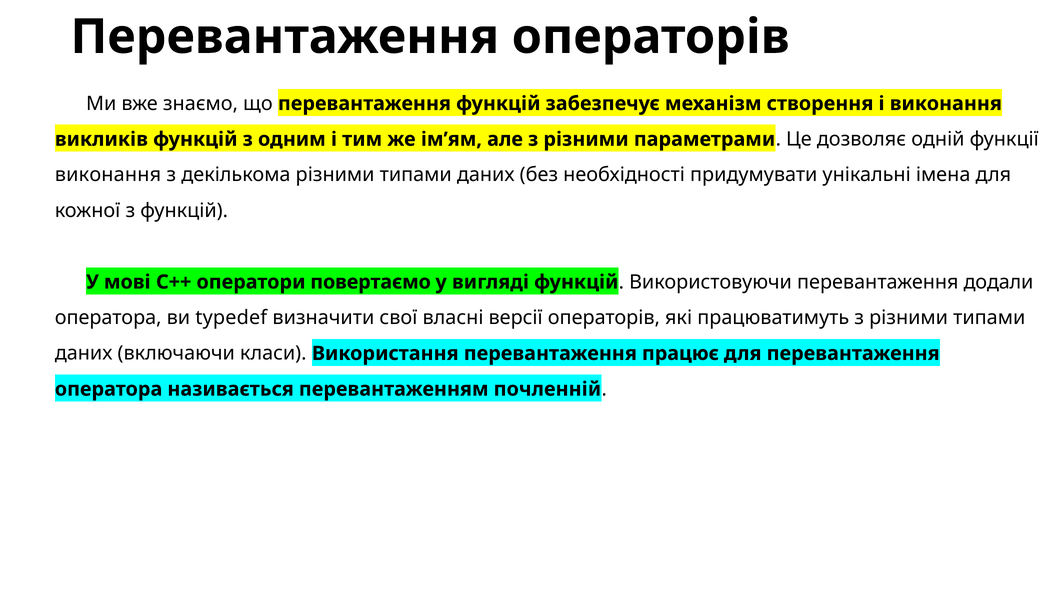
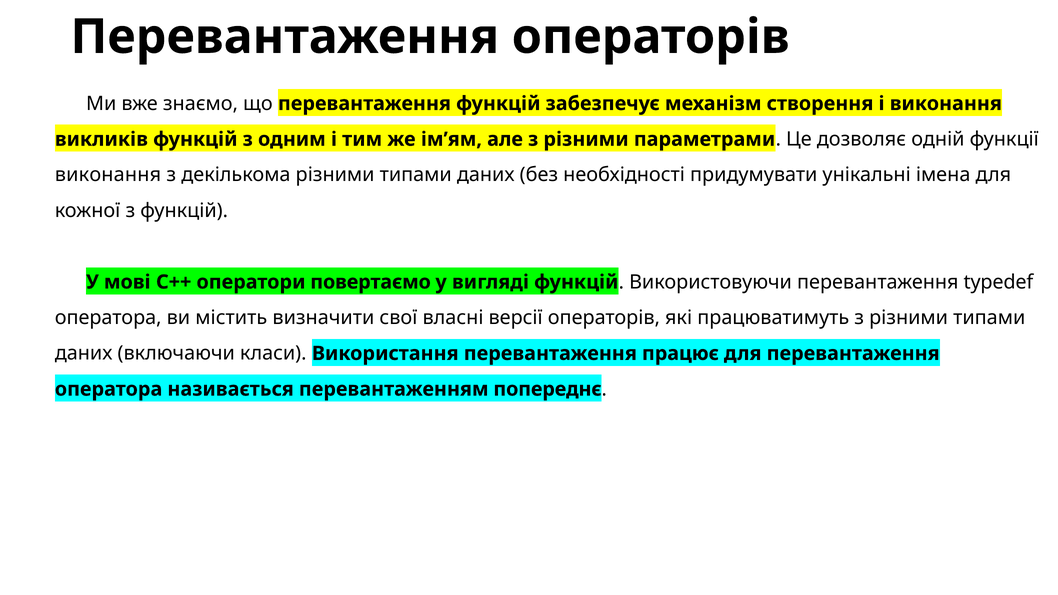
додали: додали -> typedef (998, 282)
typedef: typedef -> містить (231, 318)
почленній: почленній -> попереднє (548, 389)
